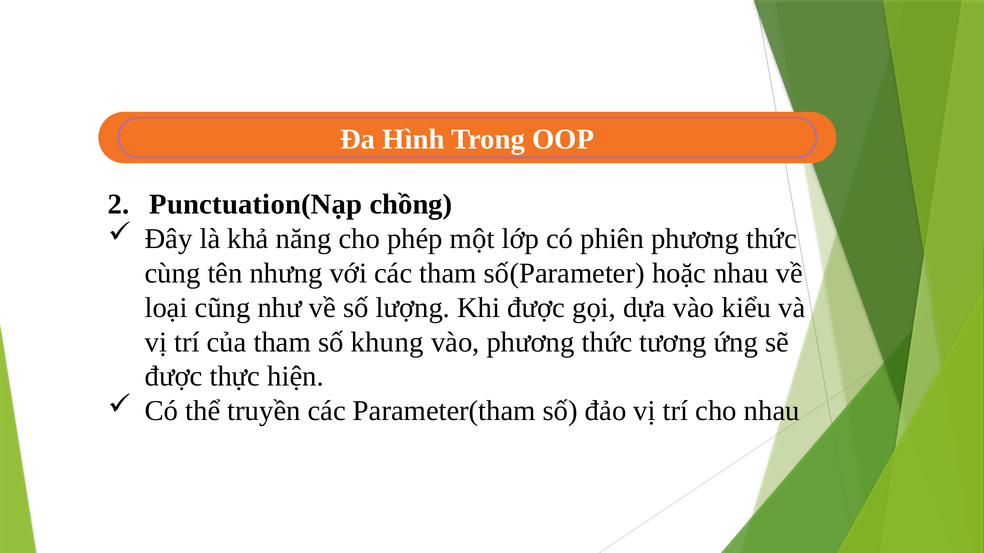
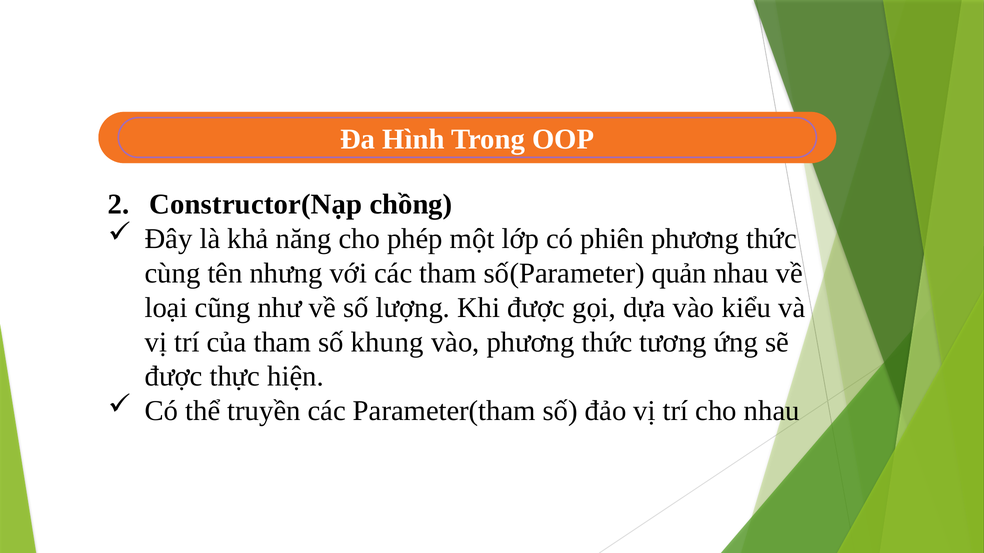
Punctuation(Nạp: Punctuation(Nạp -> Constructor(Nạp (256, 205)
hoặc: hoặc -> quản (679, 273)
